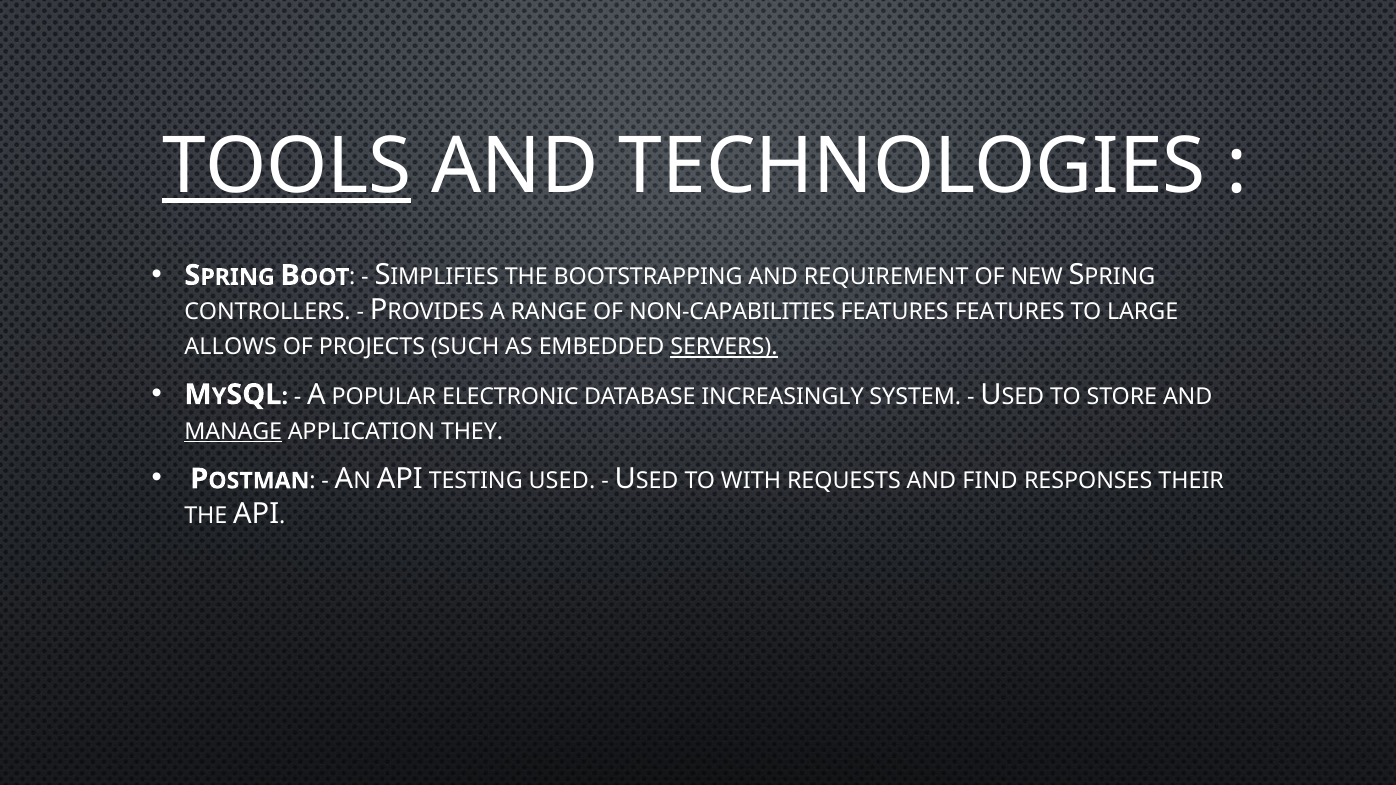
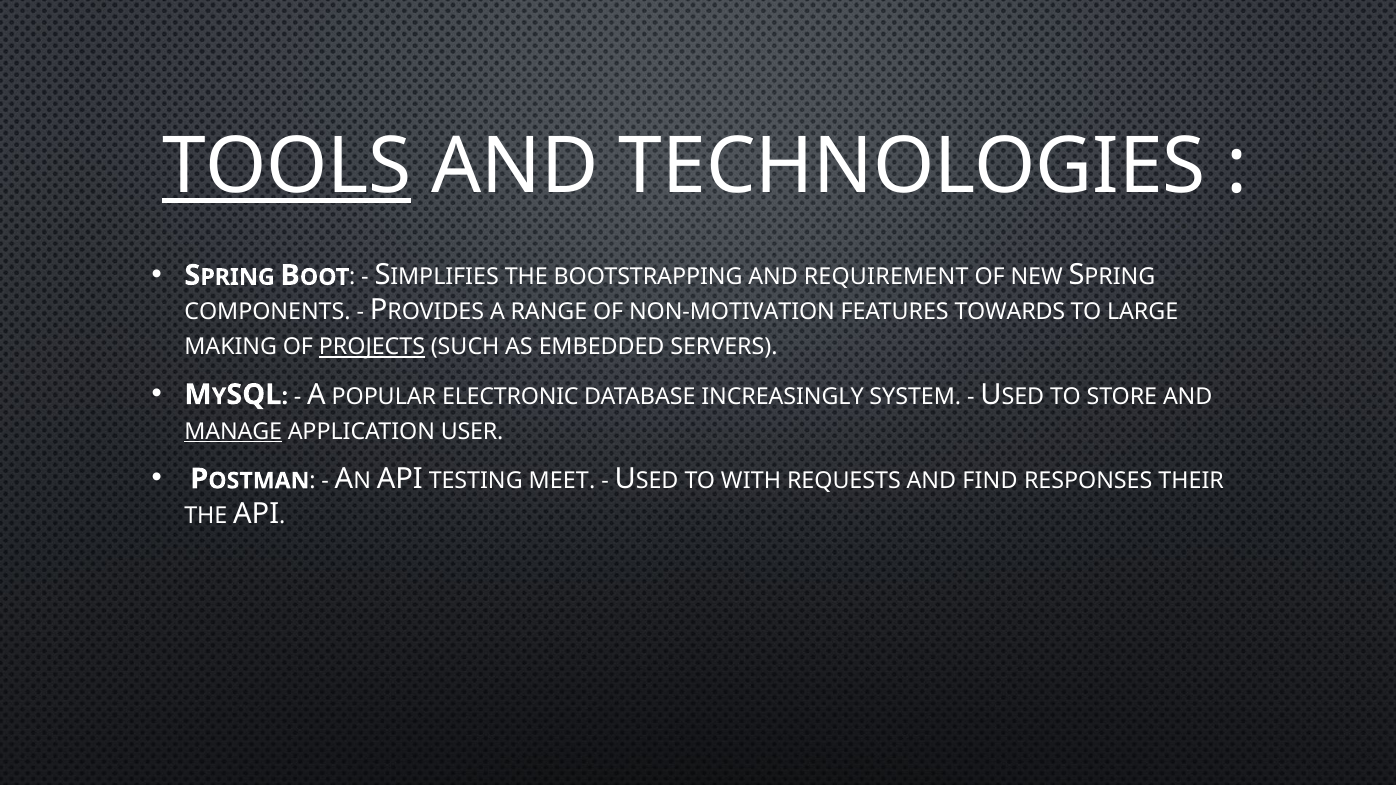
CONTROLLERS: CONTROLLERS -> COMPONENTS (267, 312)
NON-CAPABILITIES: NON-CAPABILITIES -> NON-MOTIVATION (732, 312)
FEATURES FEATURES: FEATURES -> TOWARDS (1010, 312)
ALLOWS: ALLOWS -> MAKING (231, 347)
PROJECTS underline: none -> present (372, 347)
SERVERS underline: present -> none (724, 347)
THEY: THEY -> USER (472, 431)
USED: USED -> MEET (562, 481)
